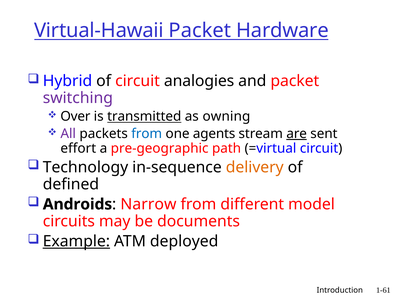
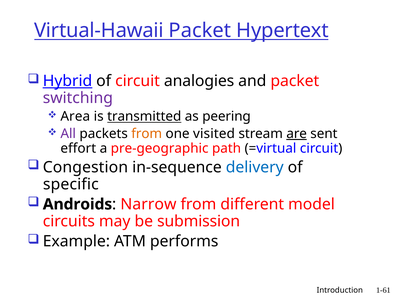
Hardware: Hardware -> Hypertext (282, 30)
Hybrid underline: none -> present (67, 81)
Over: Over -> Area (75, 117)
owning: owning -> peering (227, 117)
from colour: blue -> orange (147, 134)
agents: agents -> visited (214, 134)
Technology: Technology -> Congestion (85, 167)
delivery colour: orange -> blue (255, 167)
defined: defined -> specific (71, 184)
documents: documents -> submission (199, 221)
Example underline: present -> none (76, 241)
deployed: deployed -> performs (184, 241)
